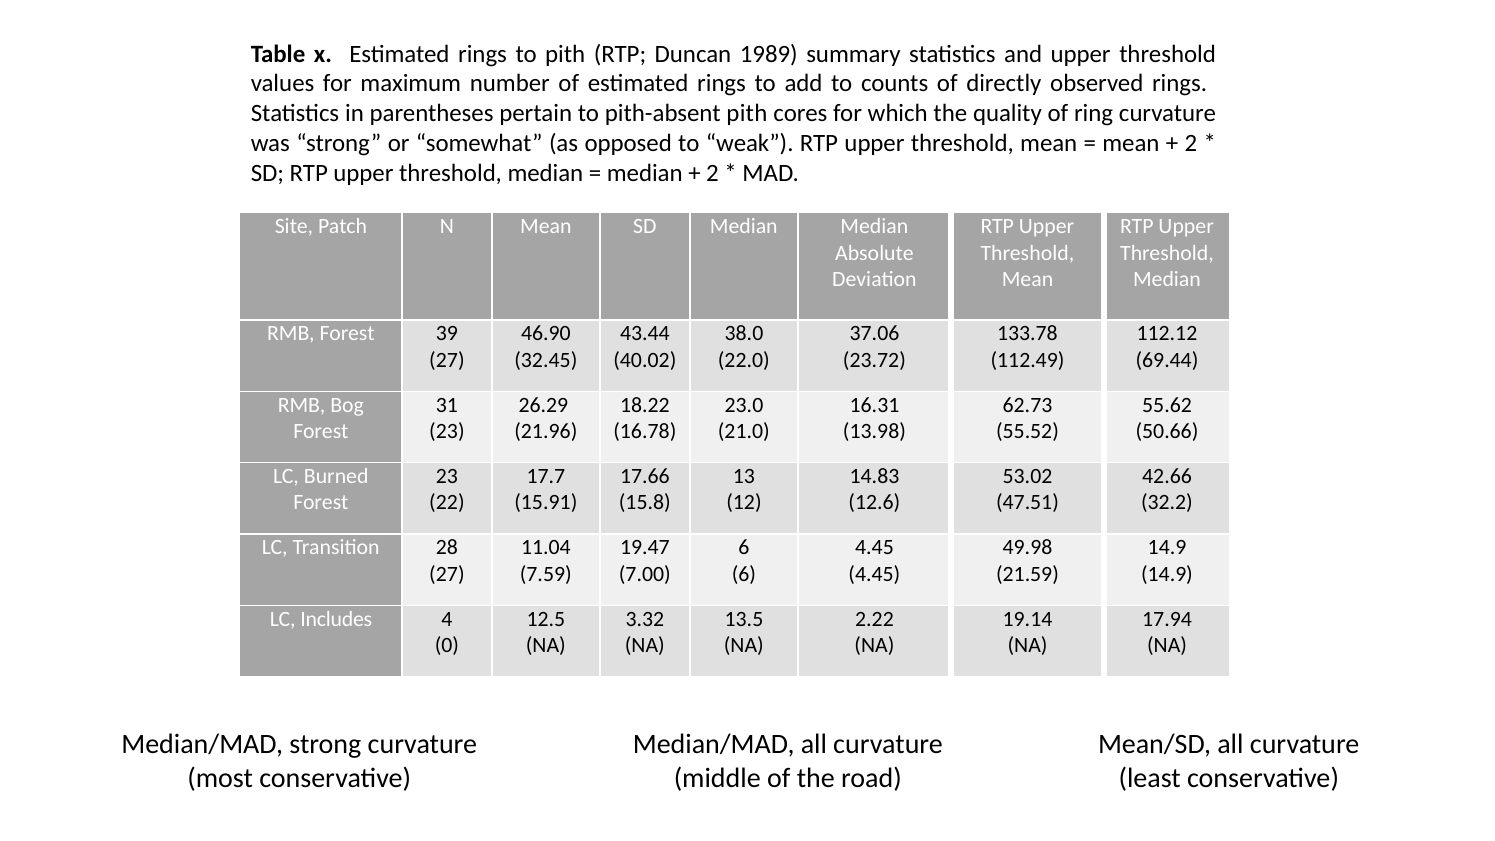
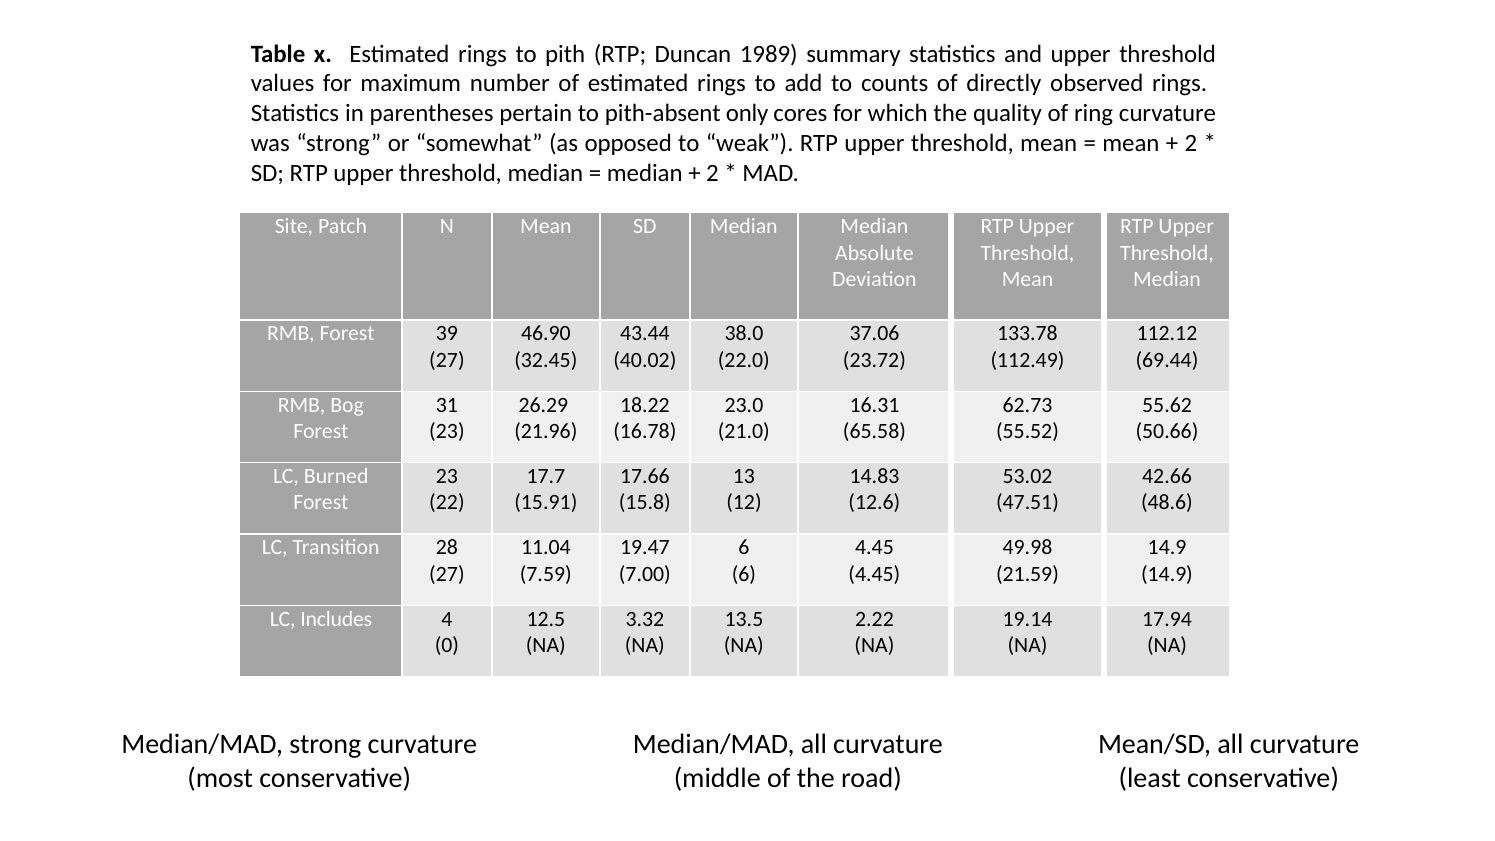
pith-absent pith: pith -> only (747, 114)
13.98: 13.98 -> 65.58 (874, 431)
32.2: 32.2 -> 48.6 (1167, 503)
